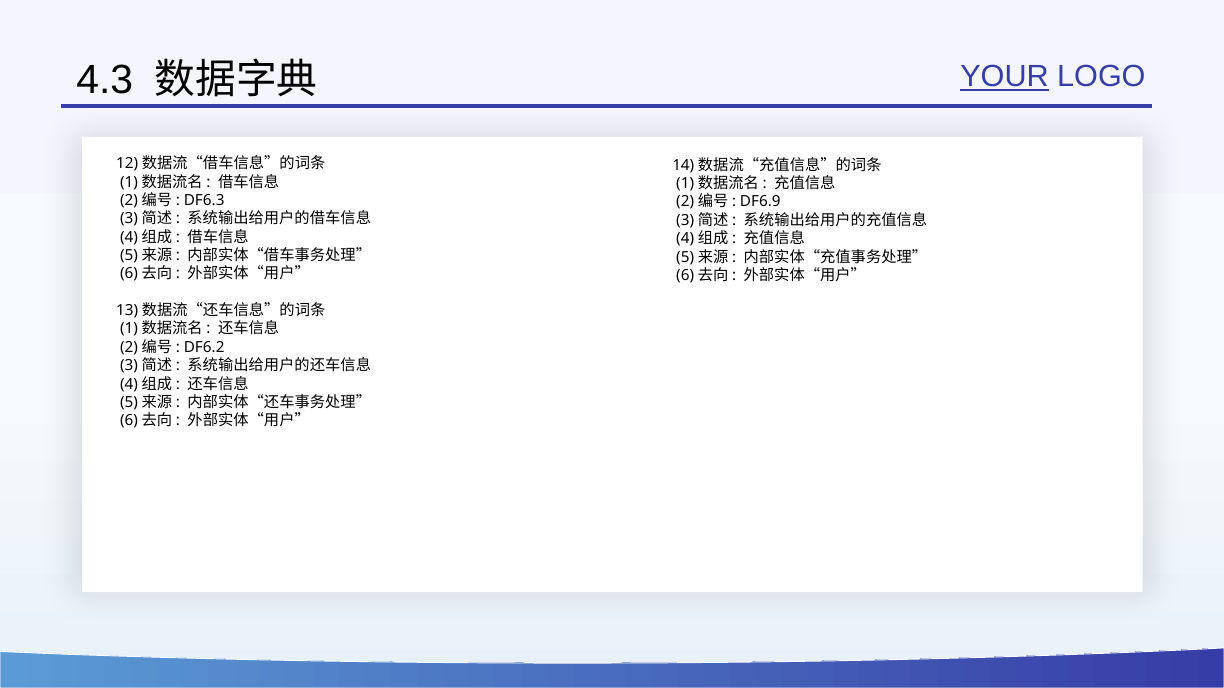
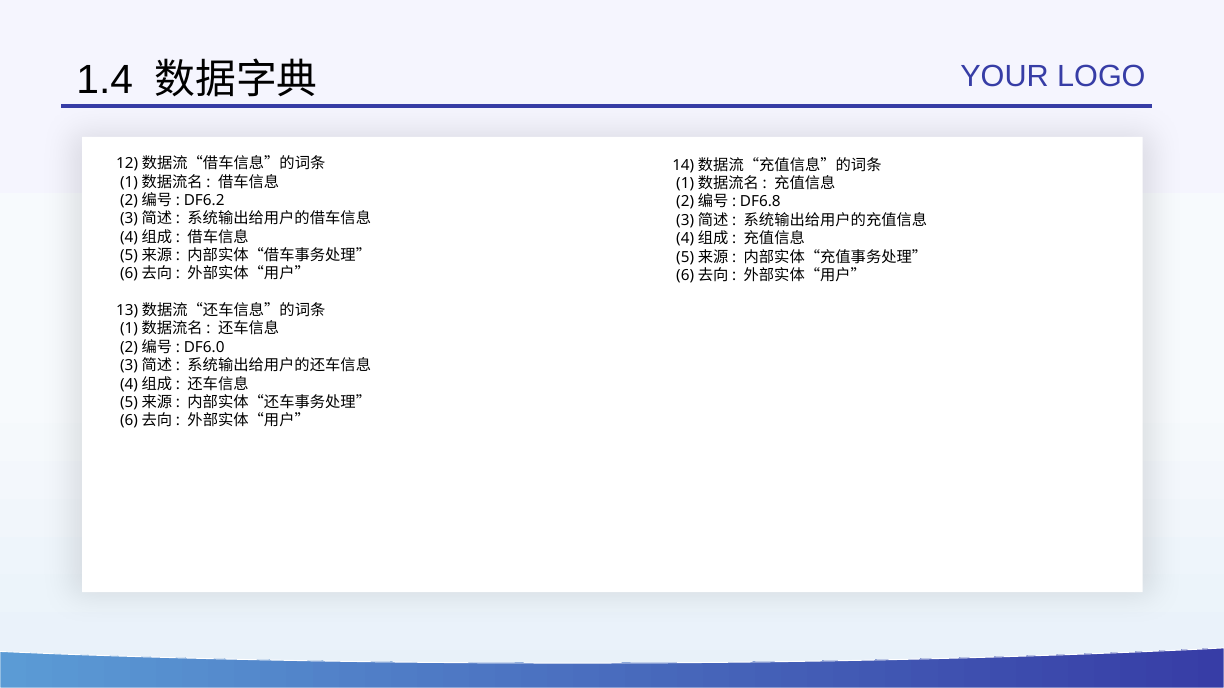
4.3: 4.3 -> 1.4 (105, 80)
YOUR underline: present -> none (1005, 76)
DF6.3: DF6.3 -> DF6.2 (204, 201)
DF6.9: DF6.9 -> DF6.8 (760, 202)
DF6.2: DF6.2 -> DF6.0 (204, 348)
